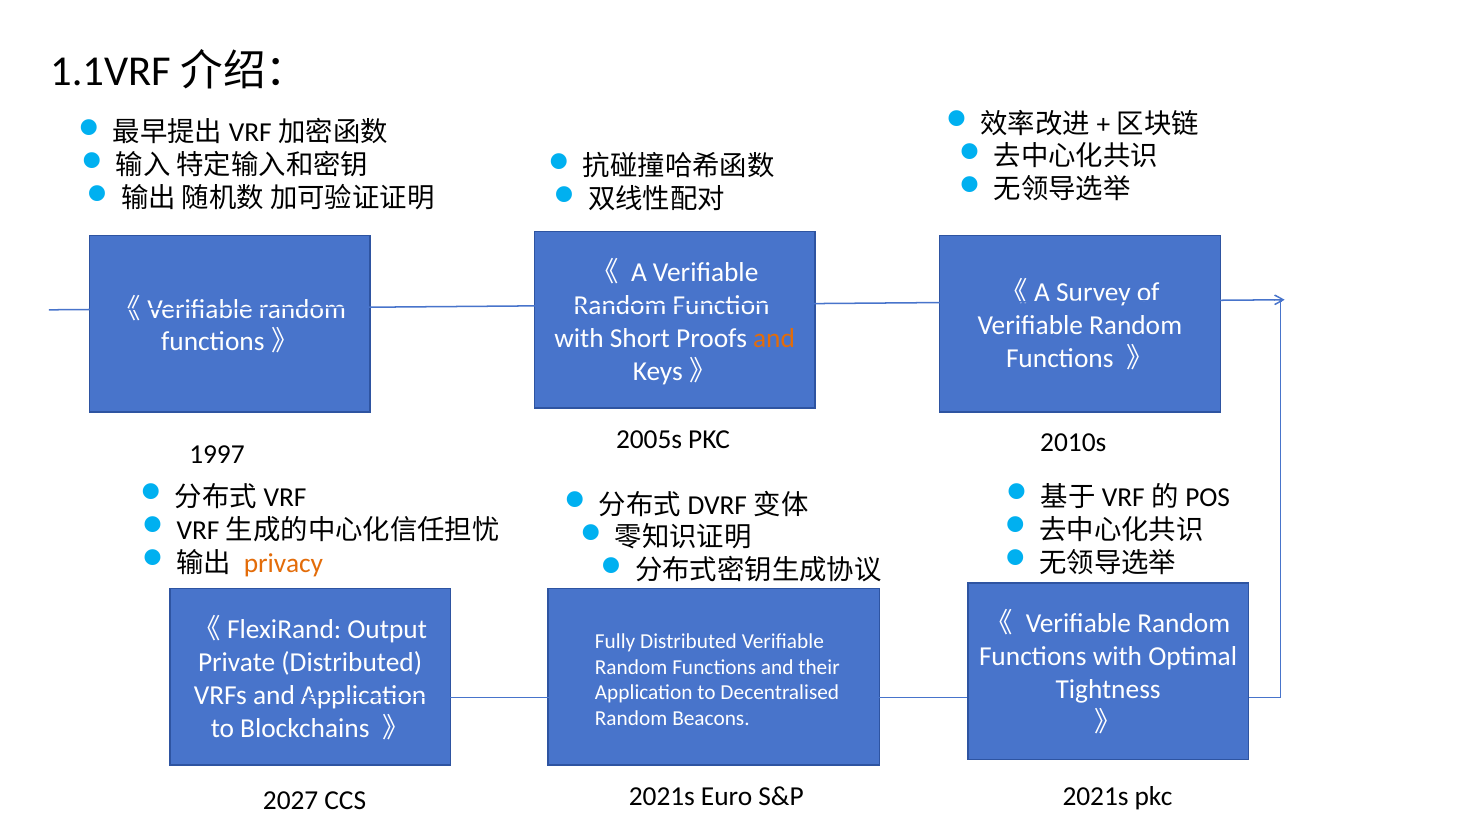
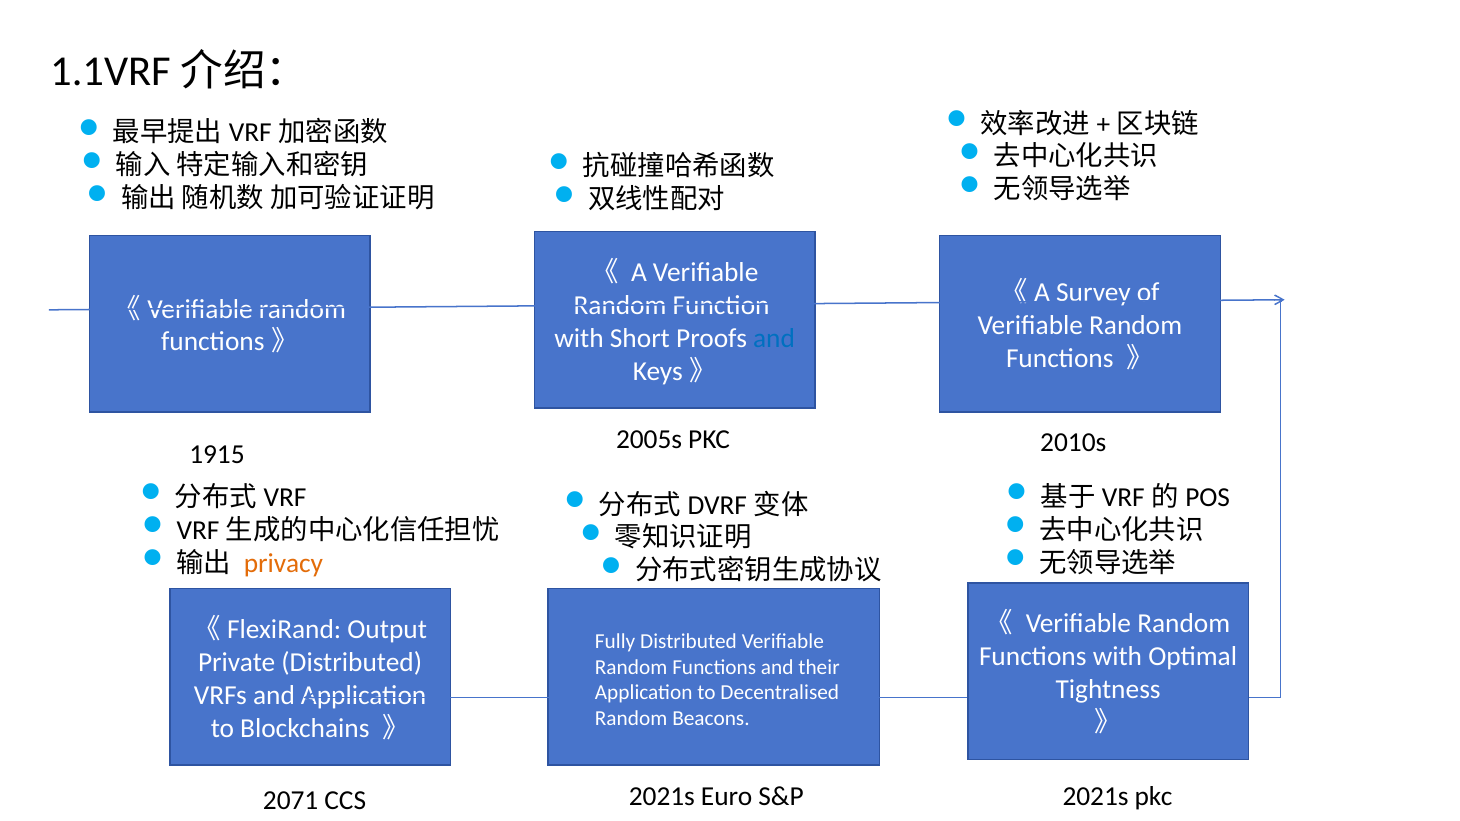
and colour: orange -> blue (774, 338)
1997: 1997 -> 1915 (217, 455)
2027: 2027 -> 2071 (291, 801)
